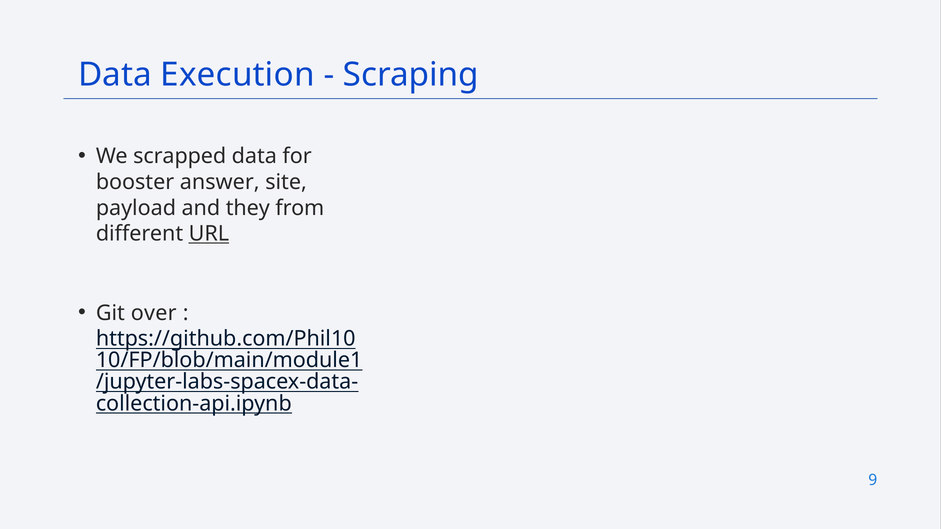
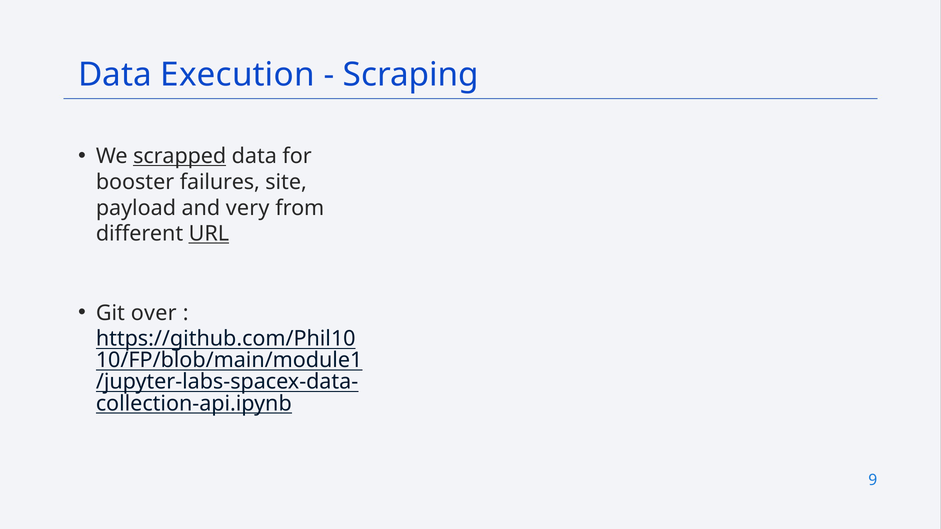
scrapped underline: none -> present (180, 156)
answer: answer -> failures (220, 182)
they: they -> very (248, 208)
